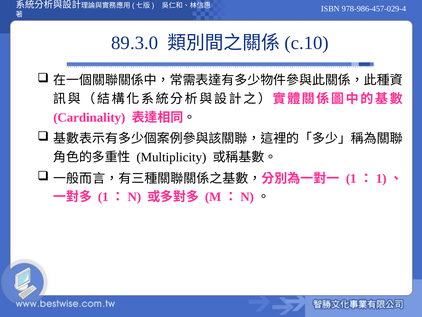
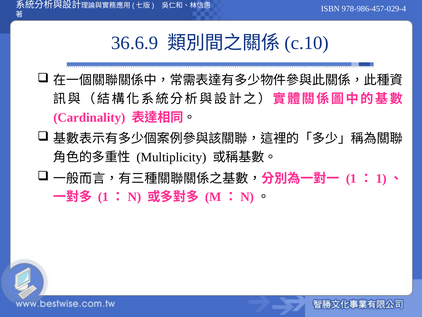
89.3.0: 89.3.0 -> 36.6.9 (135, 43)
